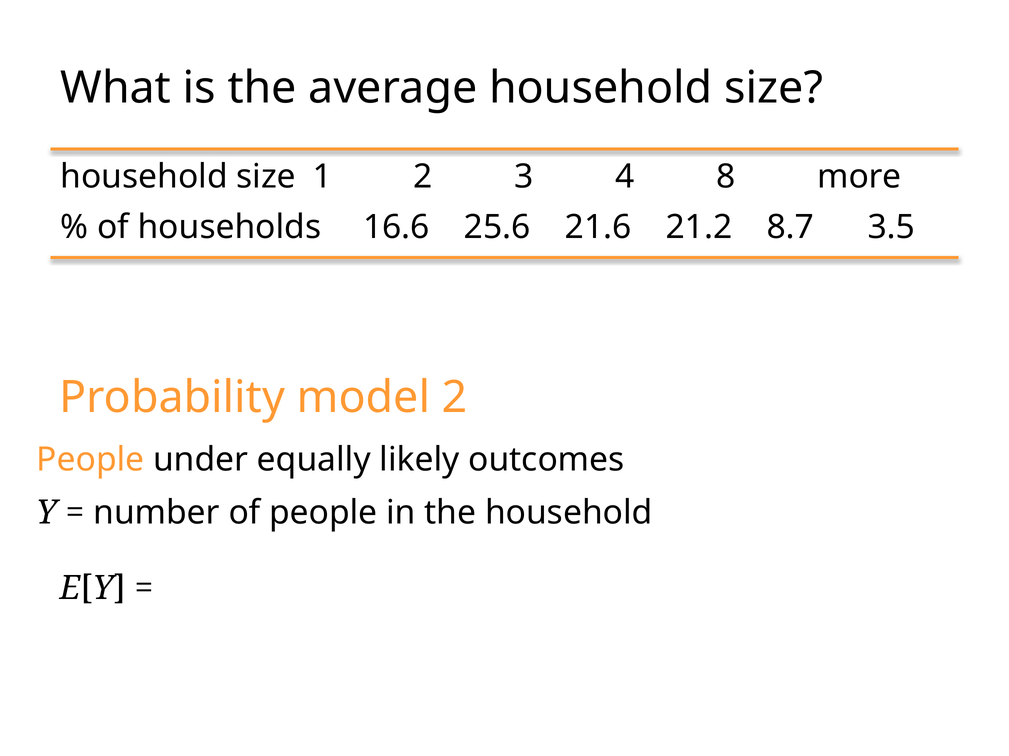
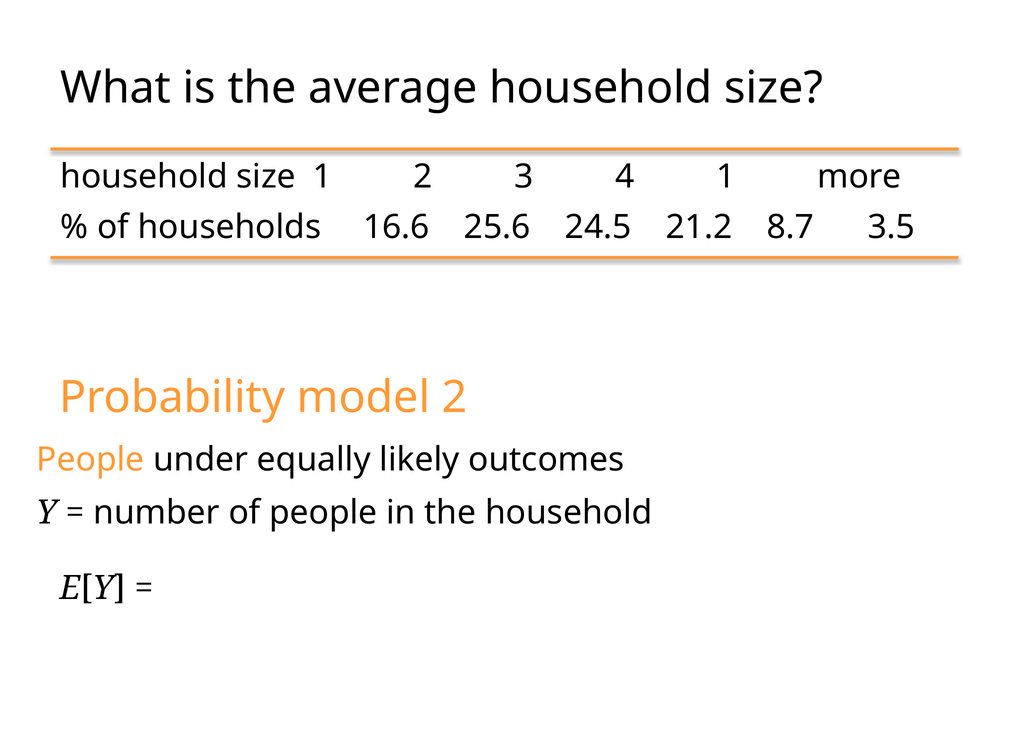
4 8: 8 -> 1 (726, 177)
21.6: 21.6 -> 24.5 (598, 228)
